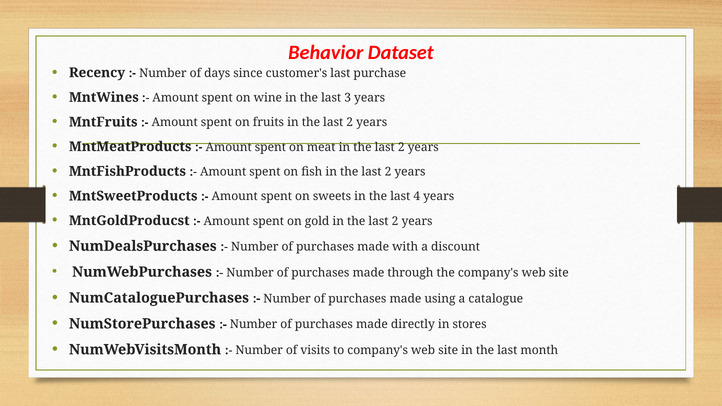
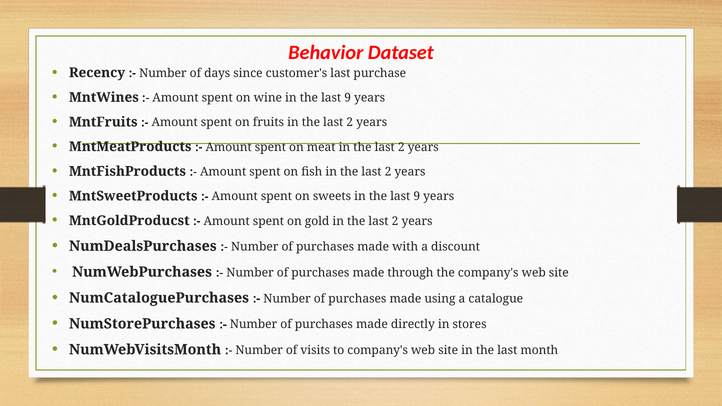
3: 3 -> 9 (348, 98)
4: 4 -> 9 (417, 197)
